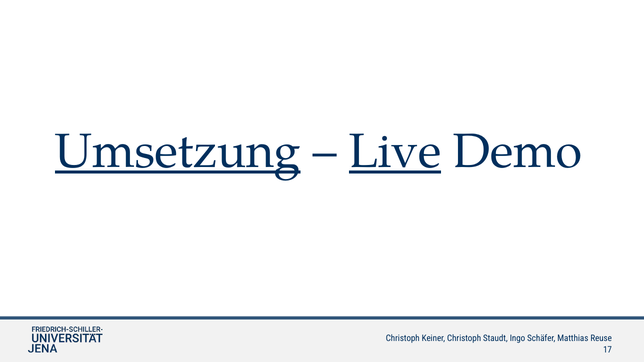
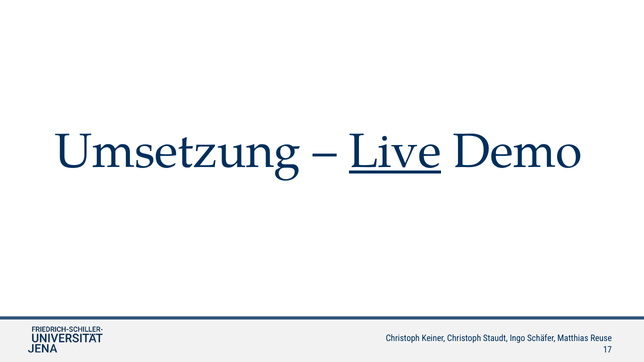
Umsetzung underline: present -> none (178, 151)
